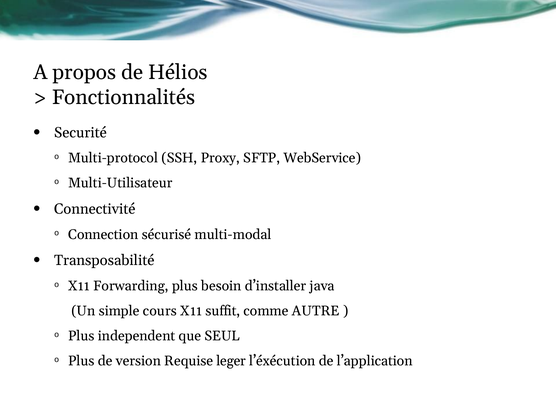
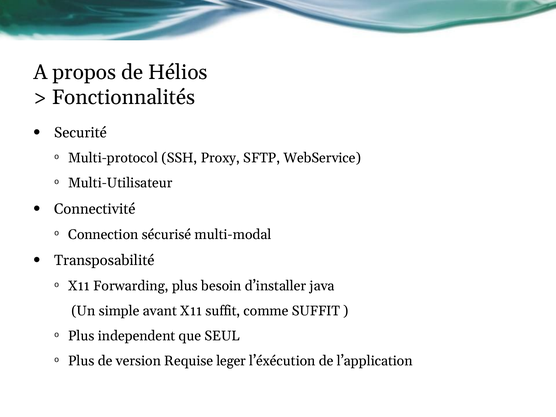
cours: cours -> avant (160, 311)
comme AUTRE: AUTRE -> SUFFIT (316, 311)
